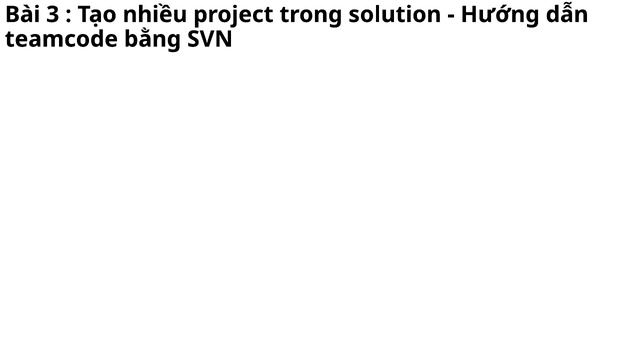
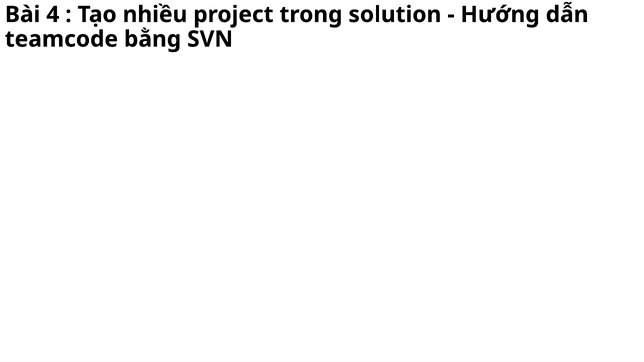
3: 3 -> 4 (53, 15)
